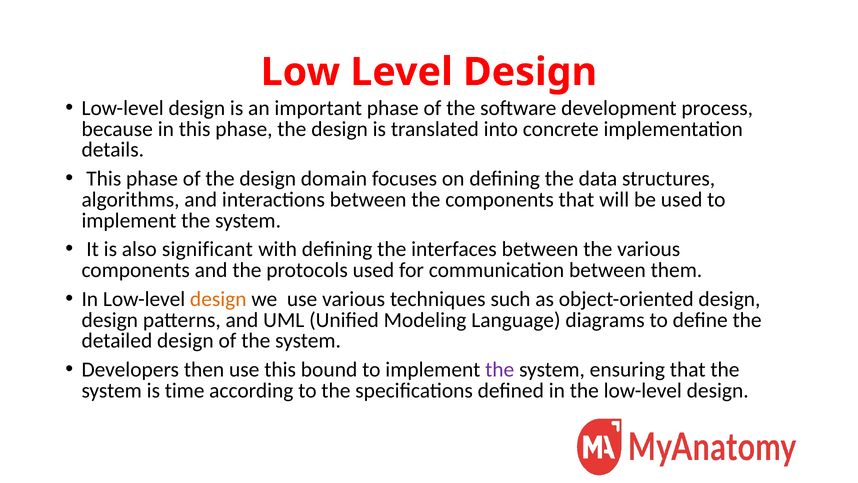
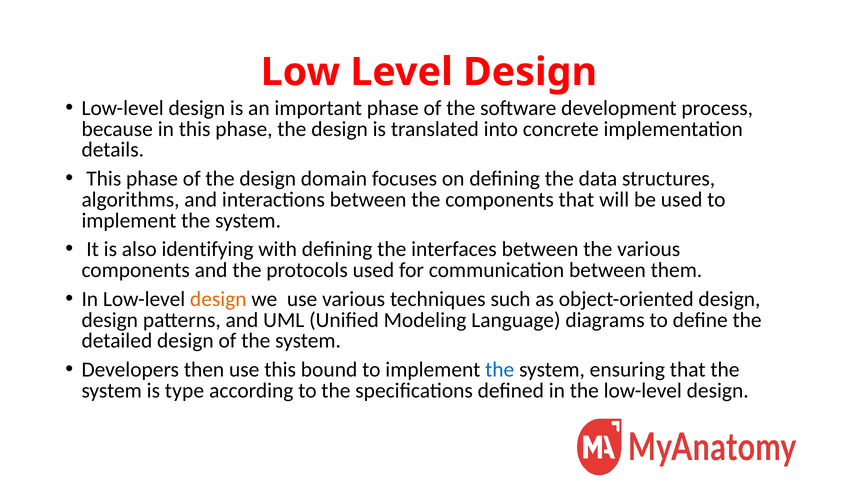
significant: significant -> identifying (208, 249)
the colour: purple -> blue (500, 370)
time: time -> type (184, 390)
